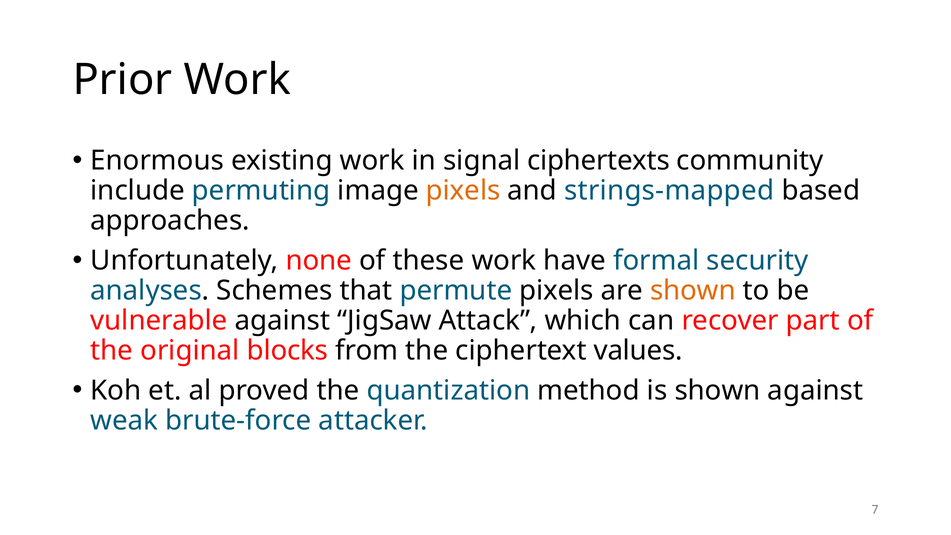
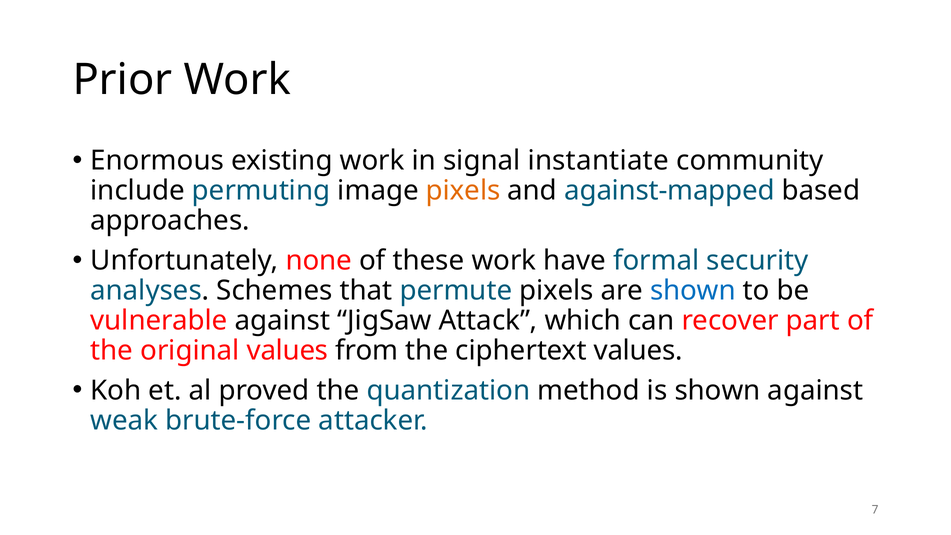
ciphertexts: ciphertexts -> instantiate (598, 161)
strings-mapped: strings-mapped -> against-mapped (669, 191)
shown colour: orange -> blue (693, 291)
original blocks: blocks -> values (287, 350)
